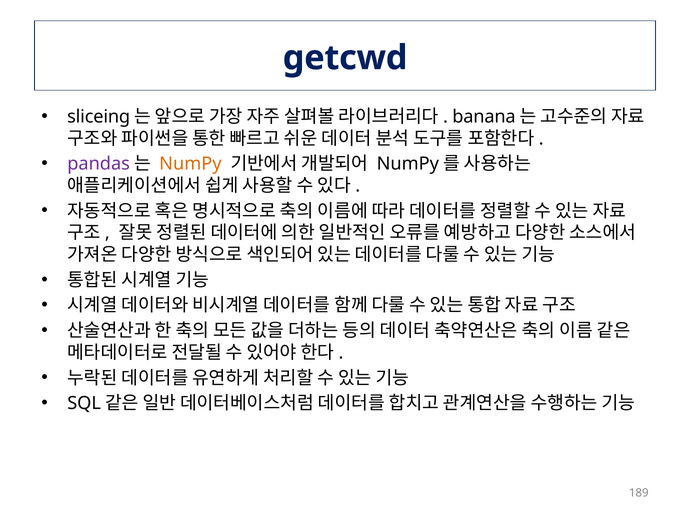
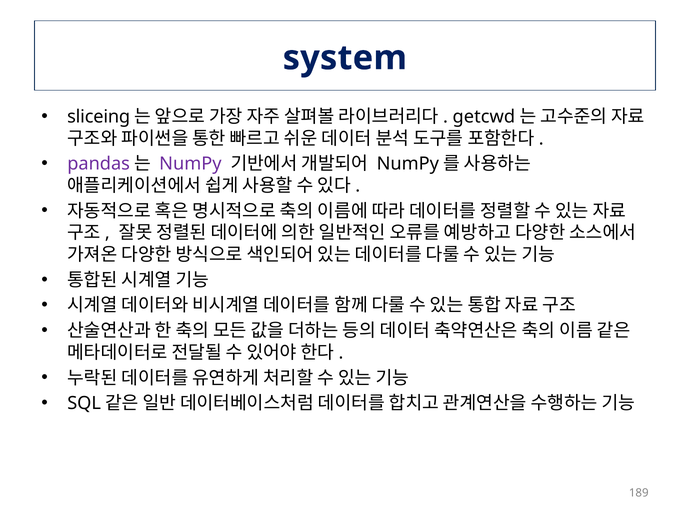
getcwd: getcwd -> system (345, 58)
banana: banana -> getcwd (484, 117)
NumPy colour: orange -> purple (190, 164)
